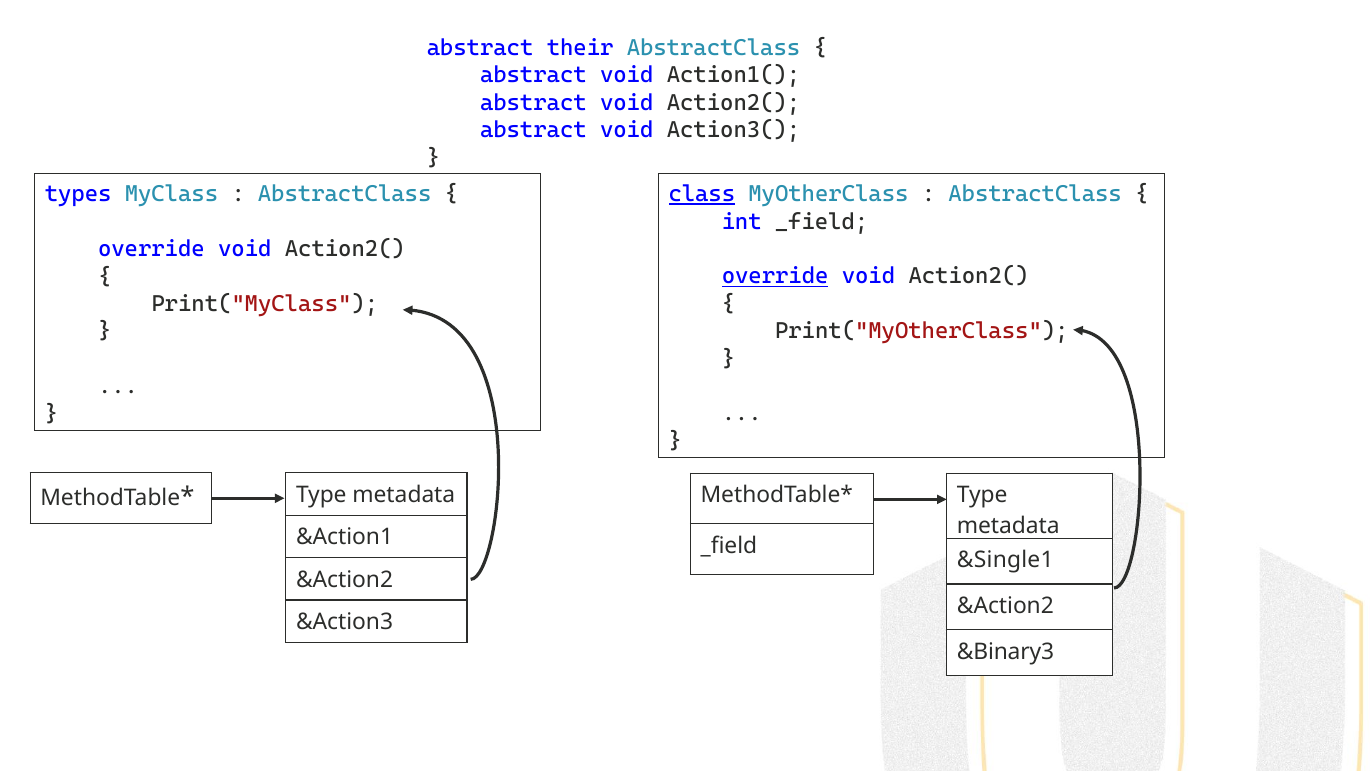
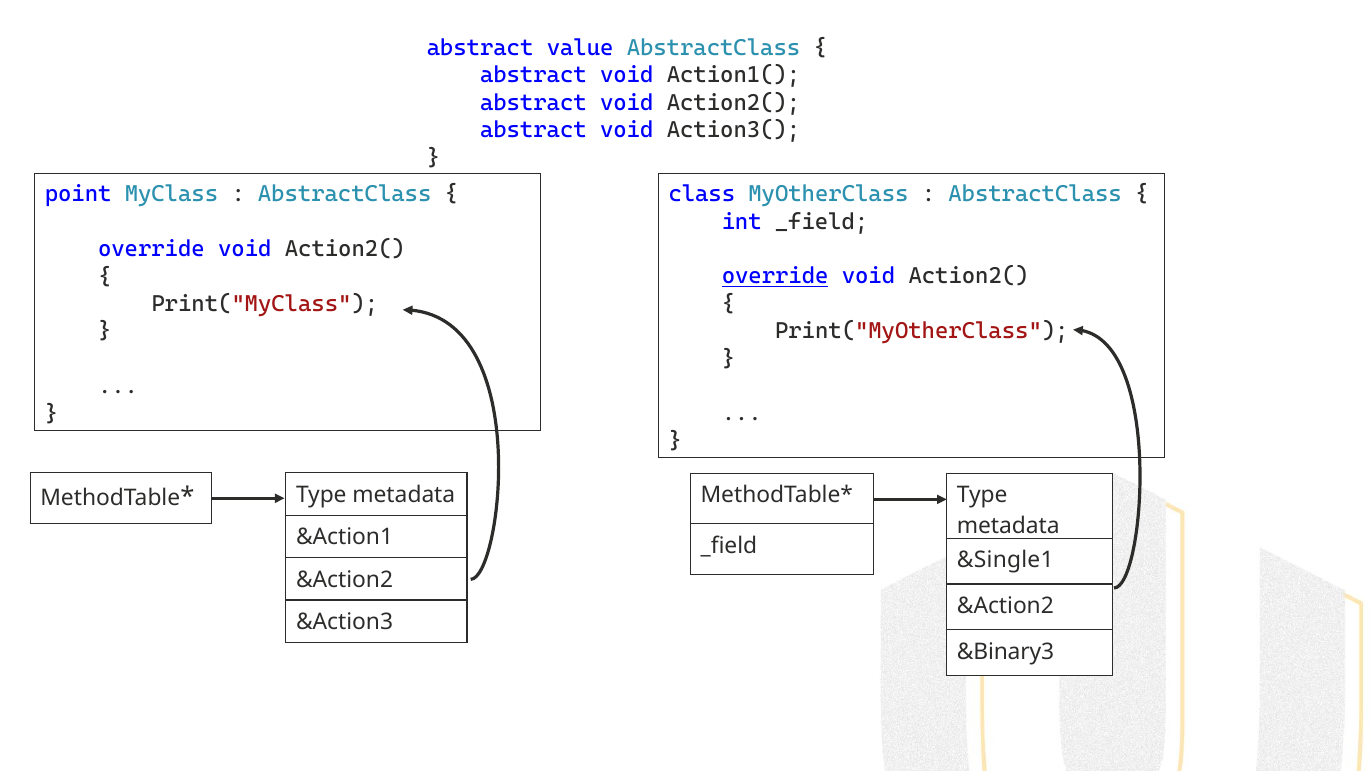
their: their -> value (580, 48)
types: types -> point (78, 194)
class underline: present -> none (702, 194)
